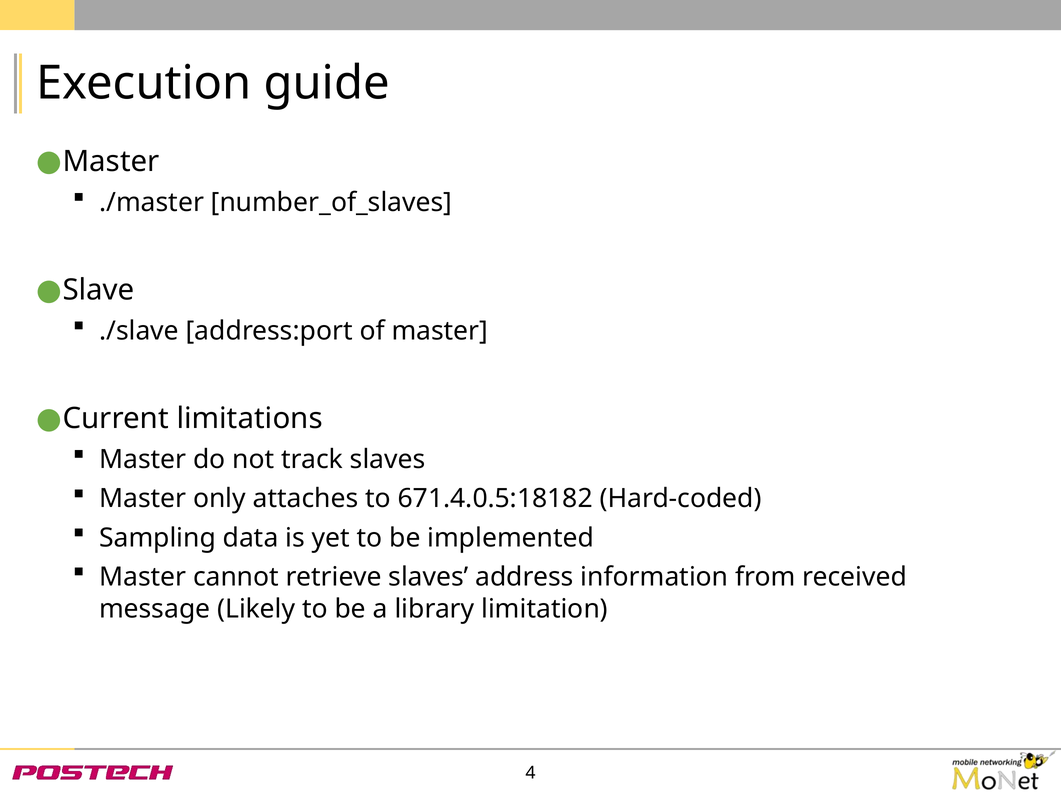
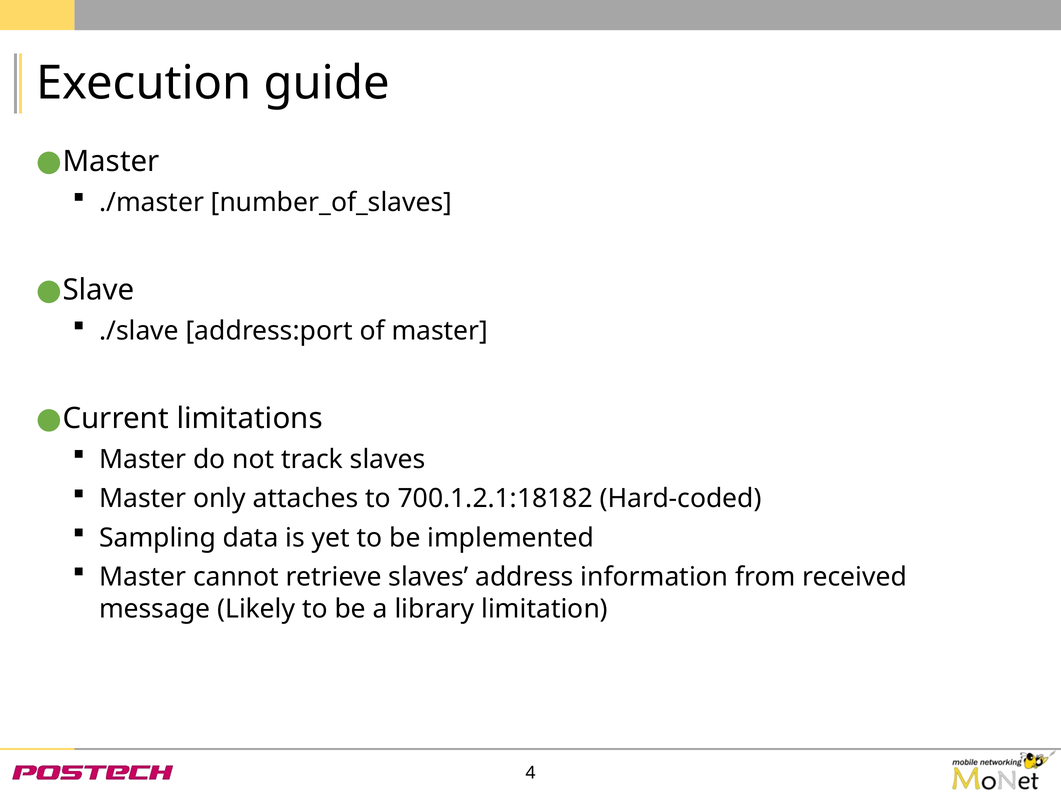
671.4.0.5:18182: 671.4.0.5:18182 -> 700.1.2.1:18182 (495, 498)
